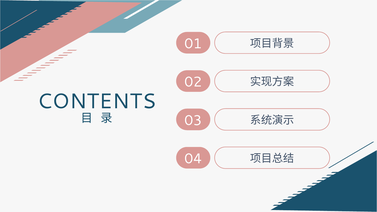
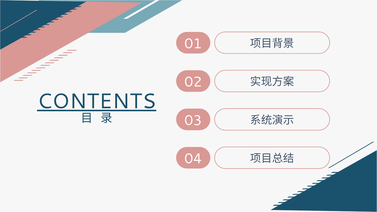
CONTENTS underline: none -> present (97, 101)
